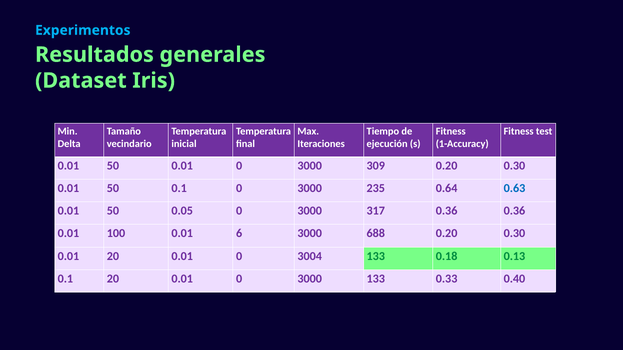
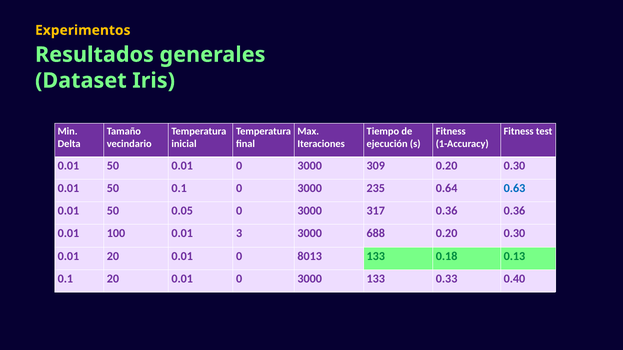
Experimentos colour: light blue -> yellow (83, 30)
6: 6 -> 3 (239, 234)
3004: 3004 -> 8013 (310, 256)
